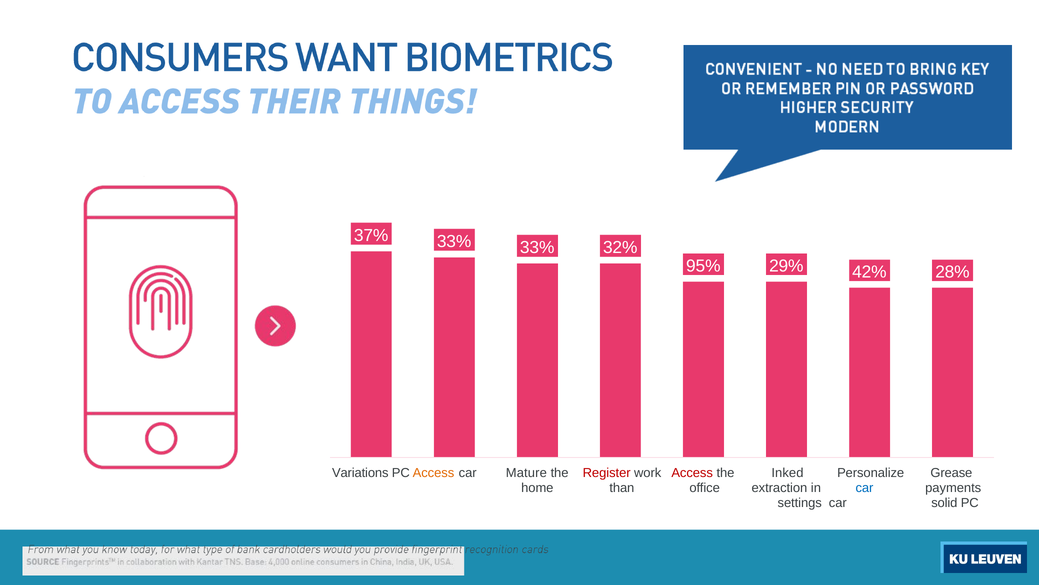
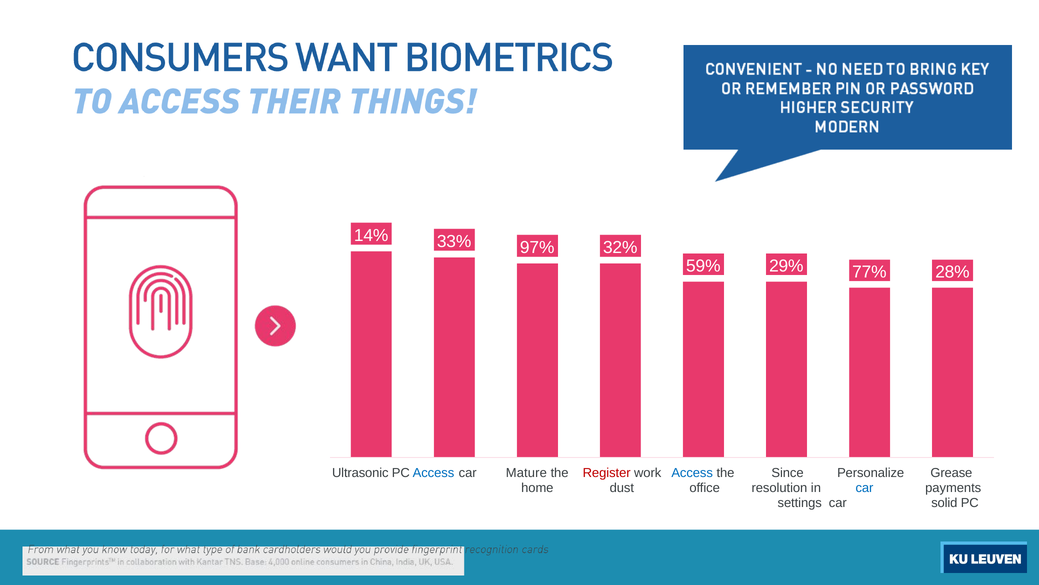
37%: 37% -> 14% (371, 235)
33% 33%: 33% -> 97% (537, 247)
95%: 95% -> 59% (703, 266)
42%: 42% -> 77% (869, 272)
Variations: Variations -> Ultrasonic (360, 472)
Access colour: orange -> blue (433, 472)
Access colour: red -> blue (692, 472)
Inked: Inked -> Since (788, 472)
than: than -> dust (622, 487)
extraction: extraction -> resolution (779, 488)
